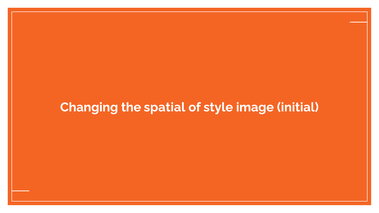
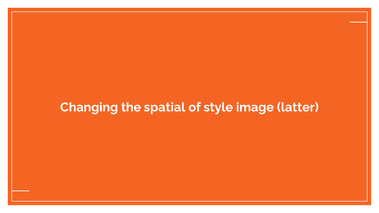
initial: initial -> latter (298, 107)
